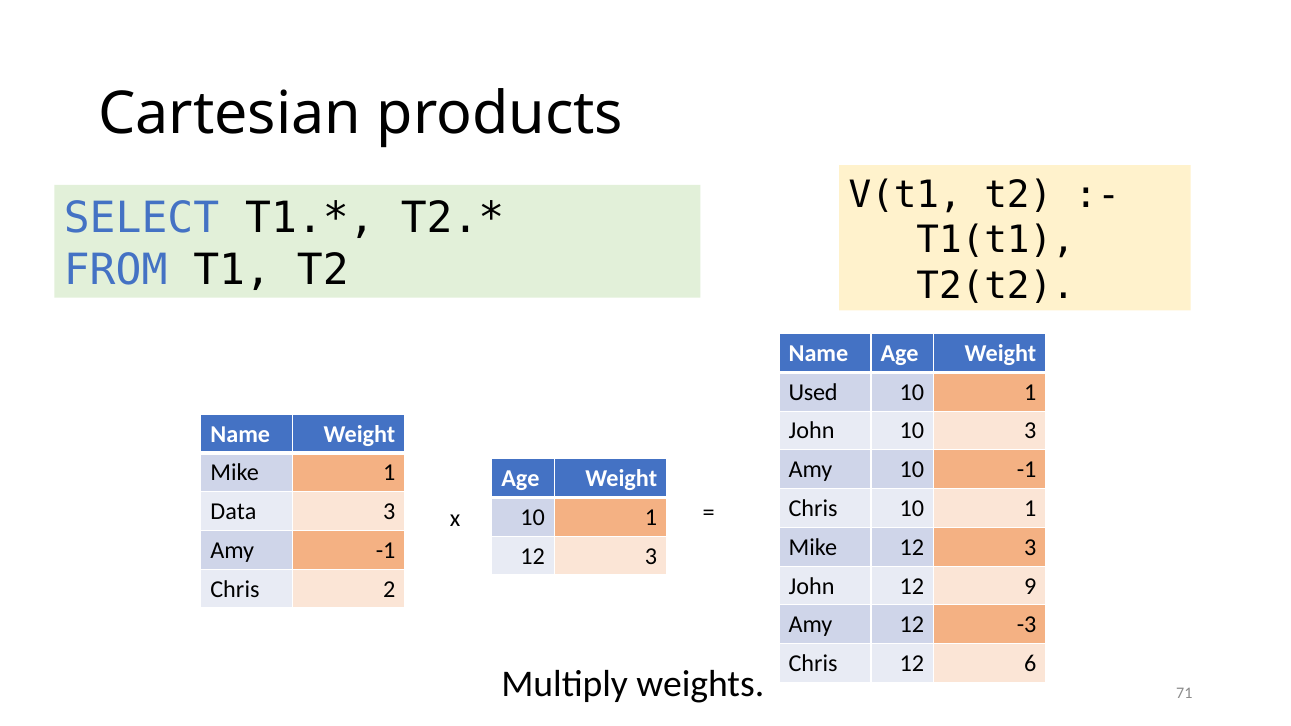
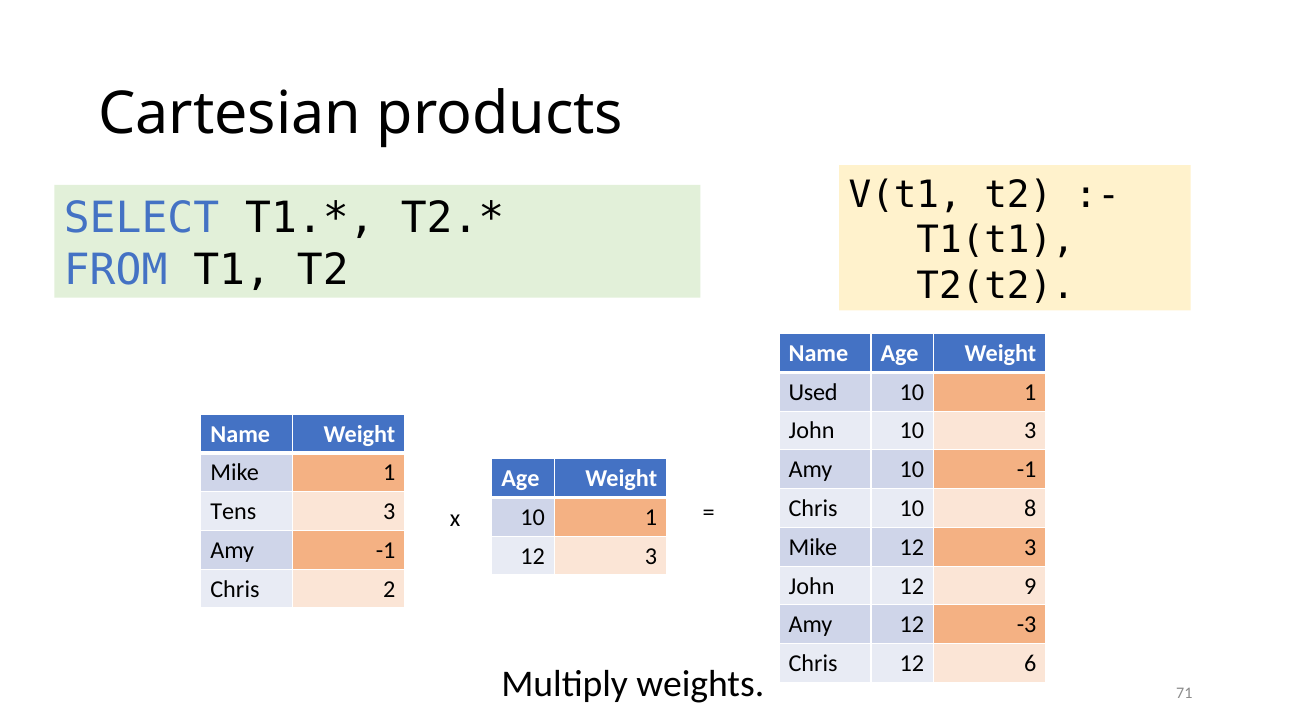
Chris 10 1: 1 -> 8 (1030, 509)
Data: Data -> Tens (233, 512)
